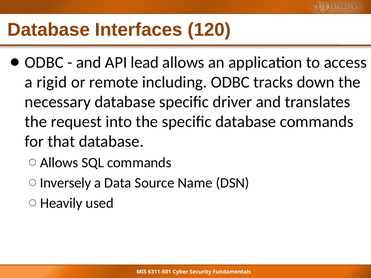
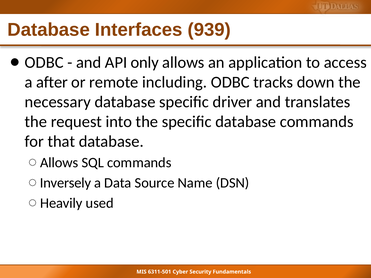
120: 120 -> 939 (209, 30)
lead: lead -> only (145, 62)
rigid: rigid -> after (52, 82)
